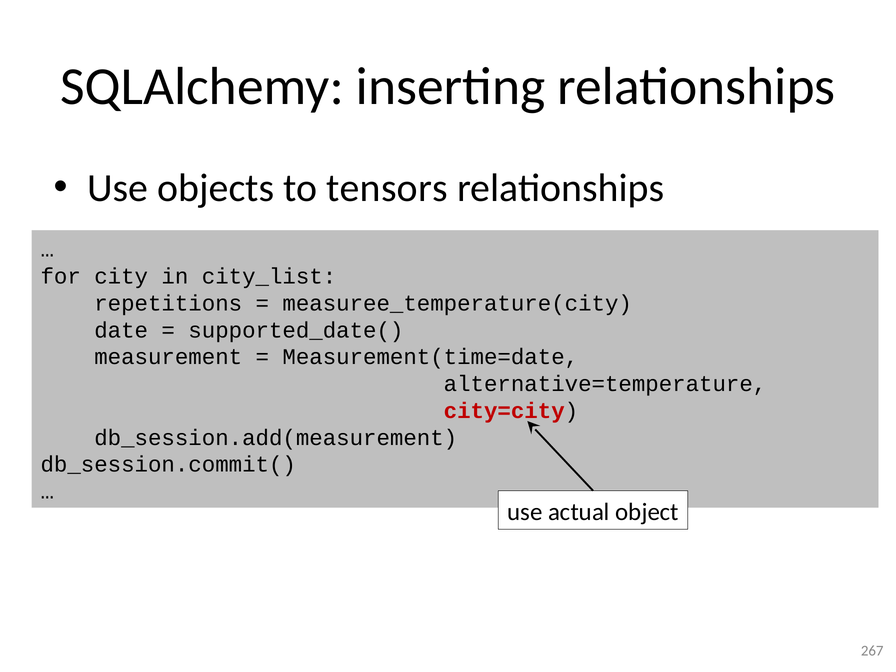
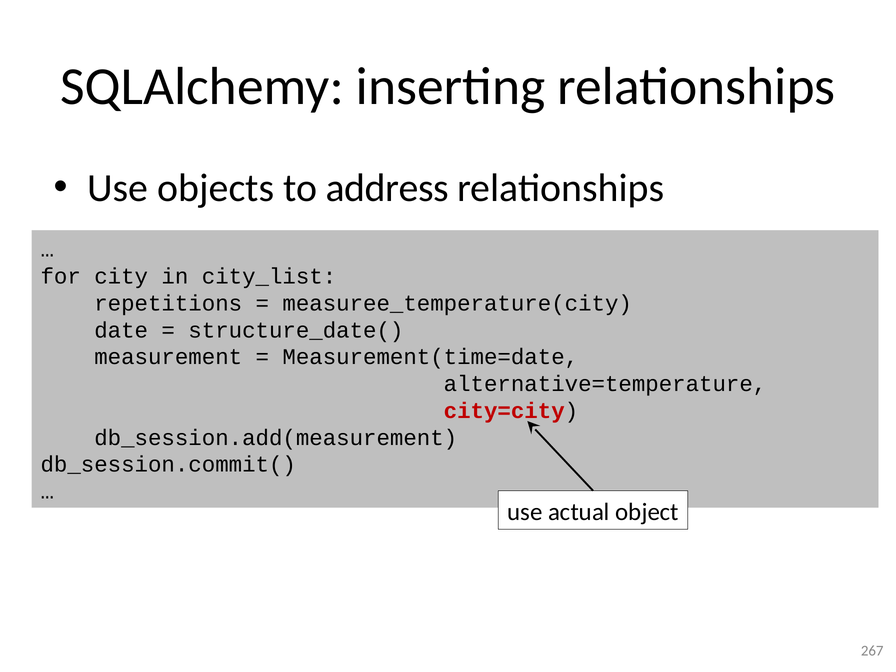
tensors: tensors -> address (387, 188)
supported_date(: supported_date( -> structure_date( (296, 330)
